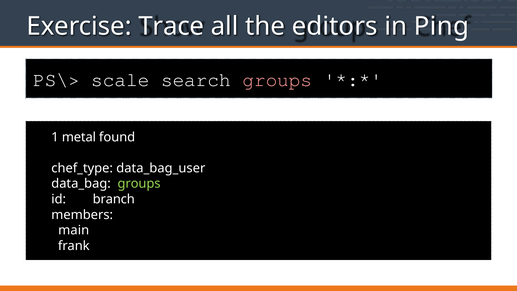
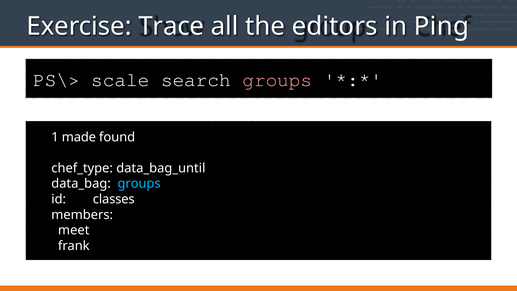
metal: metal -> made (79, 137)
data_bag_user: data_bag_user -> data_bag_until (161, 168)
groups colour: light green -> light blue (139, 184)
branch: branch -> classes (114, 199)
main: main -> meet (74, 230)
